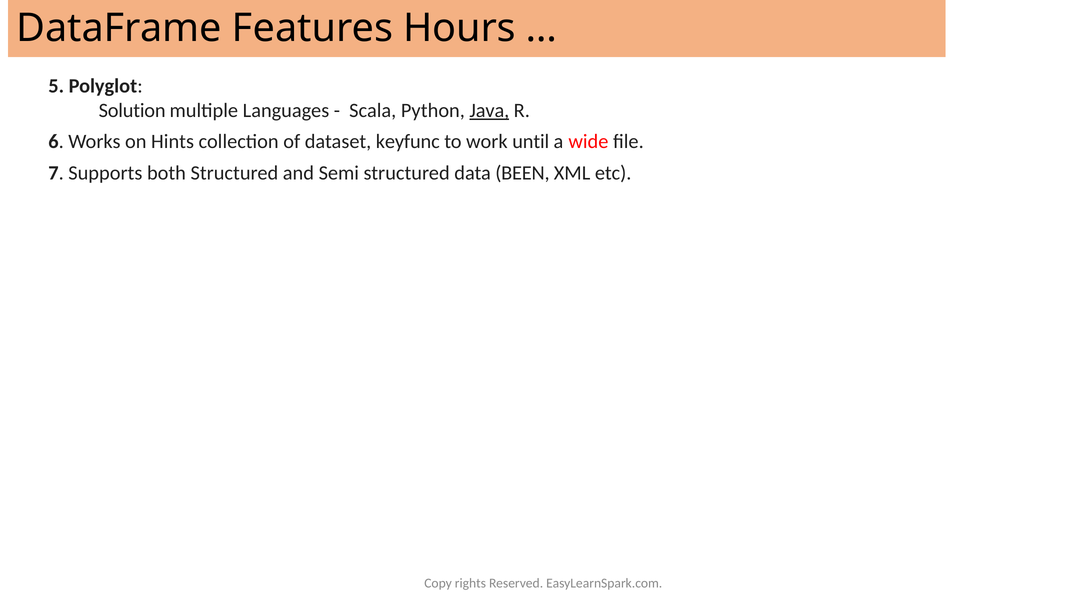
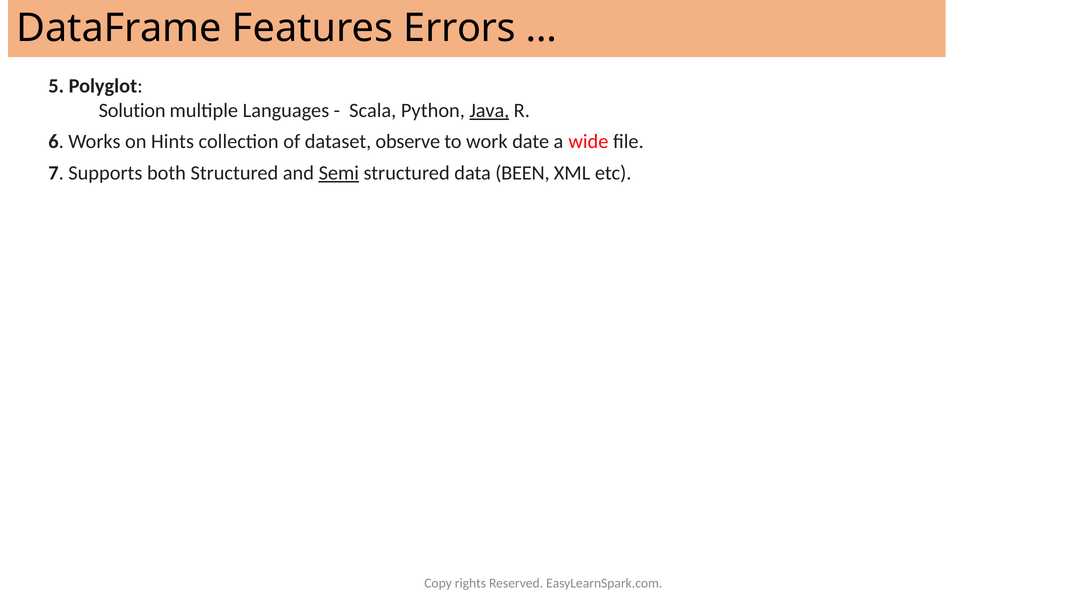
Hours: Hours -> Errors (460, 28)
keyfunc: keyfunc -> observe (408, 142)
until: until -> date (531, 142)
Semi underline: none -> present (339, 173)
